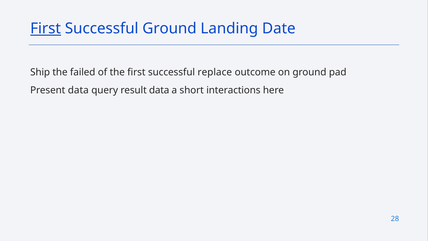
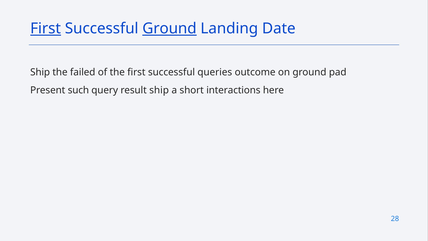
Ground underline: none -> present (169, 29)
replace: replace -> queries (215, 72)
Present data: data -> such (78, 90)
result data: data -> ship (159, 90)
